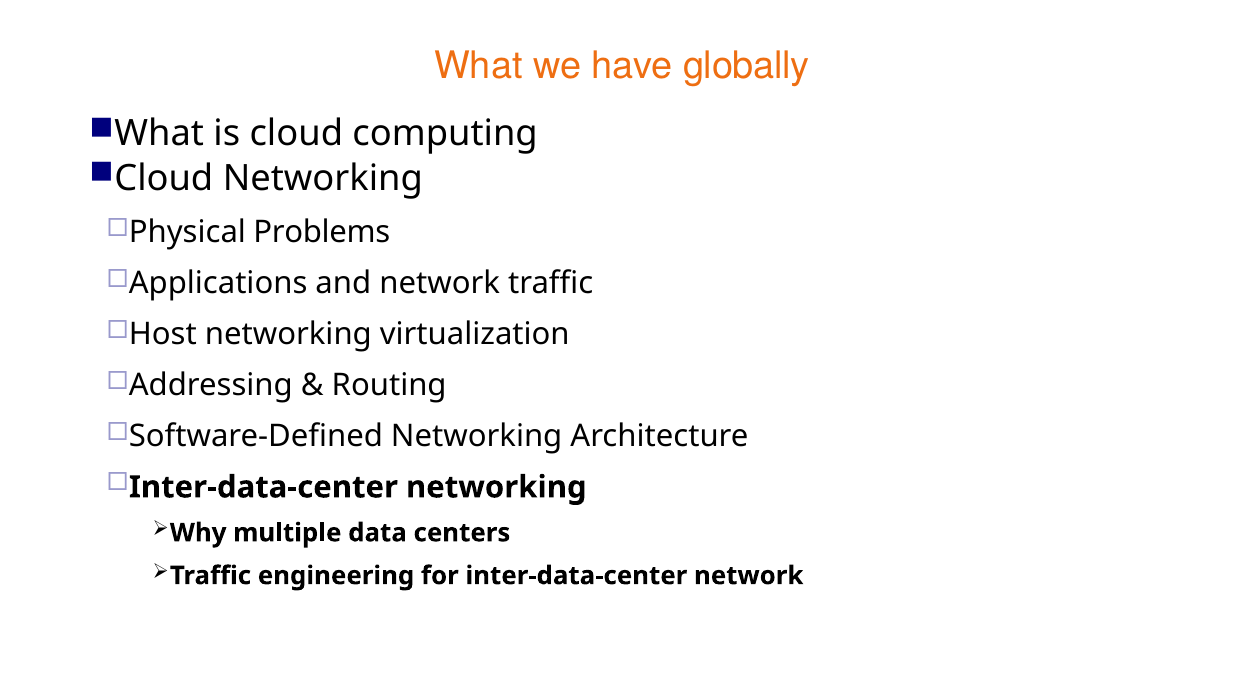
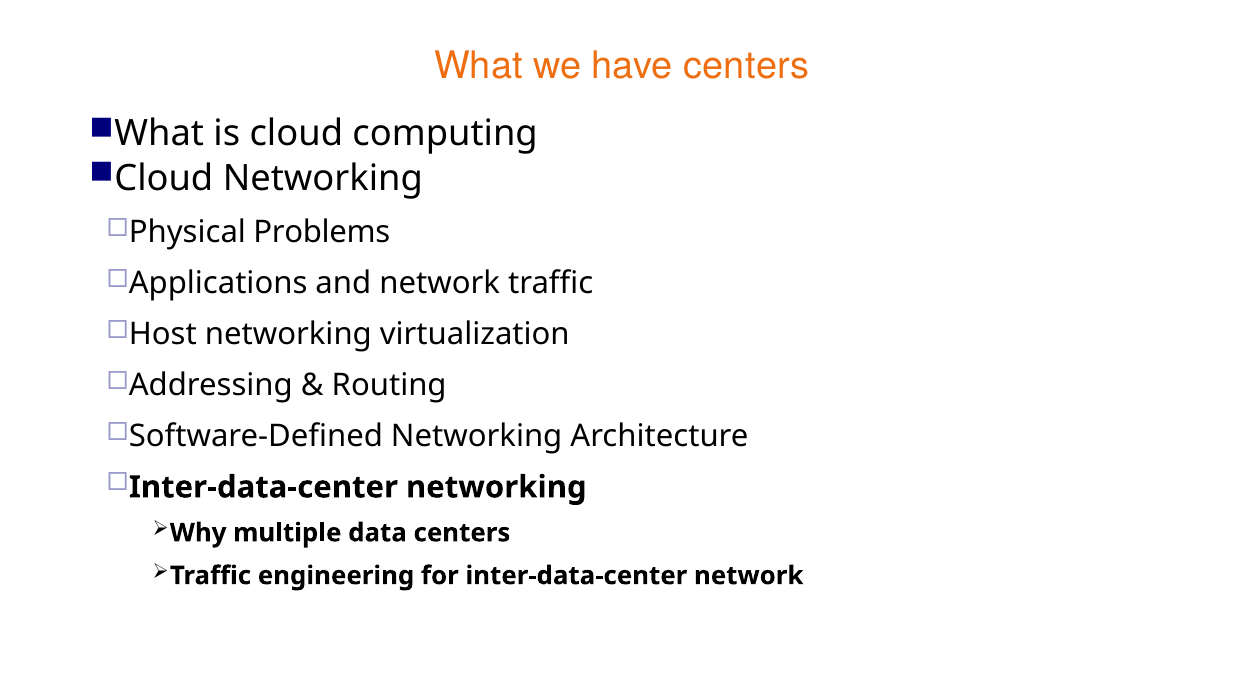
have globally: globally -> centers (746, 66)
